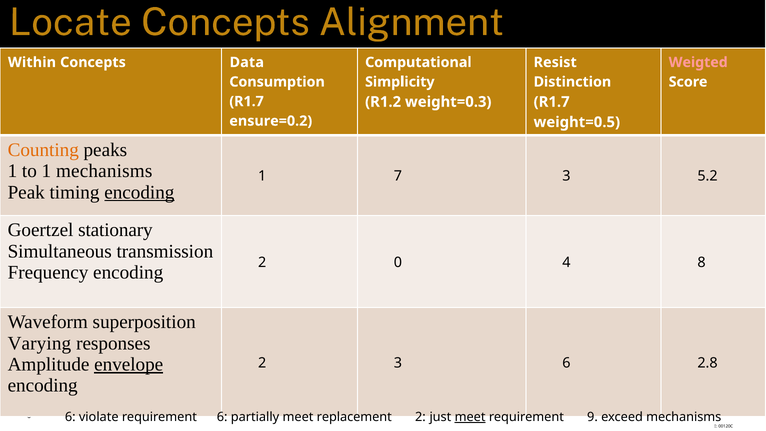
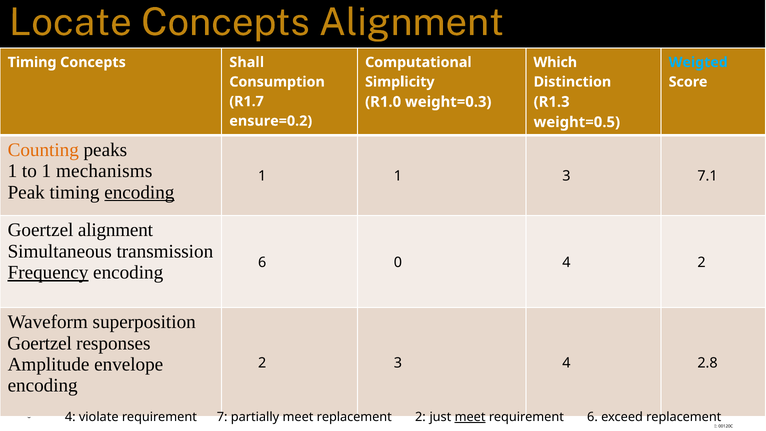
Within: Within -> Timing (32, 62)
Data: Data -> Shall (247, 62)
Resist: Resist -> Which (555, 62)
Weigted colour: pink -> light blue (698, 62)
R1.2: R1.2 -> R1.0 (383, 102)
R1.7: R1.7 -> R1.3 (552, 102)
1 7: 7 -> 1 (398, 176)
5.2: 5.2 -> 7.1 (708, 176)
Goertzel stationary: stationary -> alignment (115, 230)
Frequency underline: none -> present (48, 273)
2: 2 -> 6 (262, 262)
4 8: 8 -> 2 (701, 262)
Varying: Varying -> Goertzel (40, 343)
envelope underline: present -> none (129, 364)
3 6: 6 -> 4 (566, 363)
6: 6 -> 4 (70, 417)
requirement 6: 6 -> 7 (222, 417)
9: 9 -> 6 (592, 417)
exceed mechanisms: mechanisms -> replacement (684, 417)
